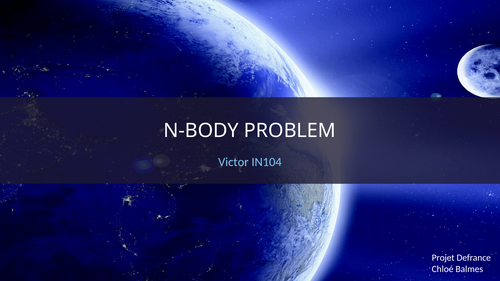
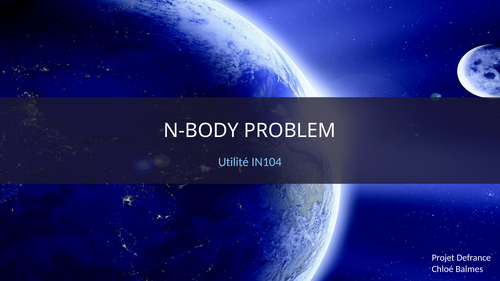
Victor: Victor -> Utilité (233, 162)
